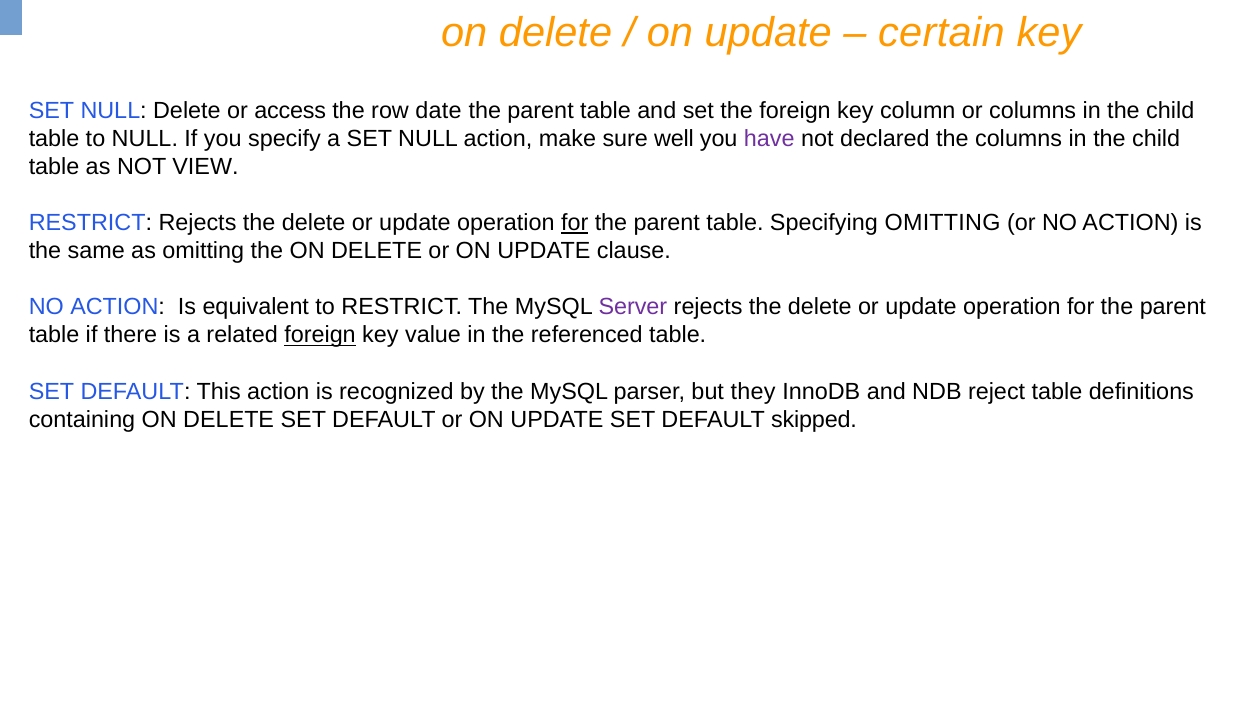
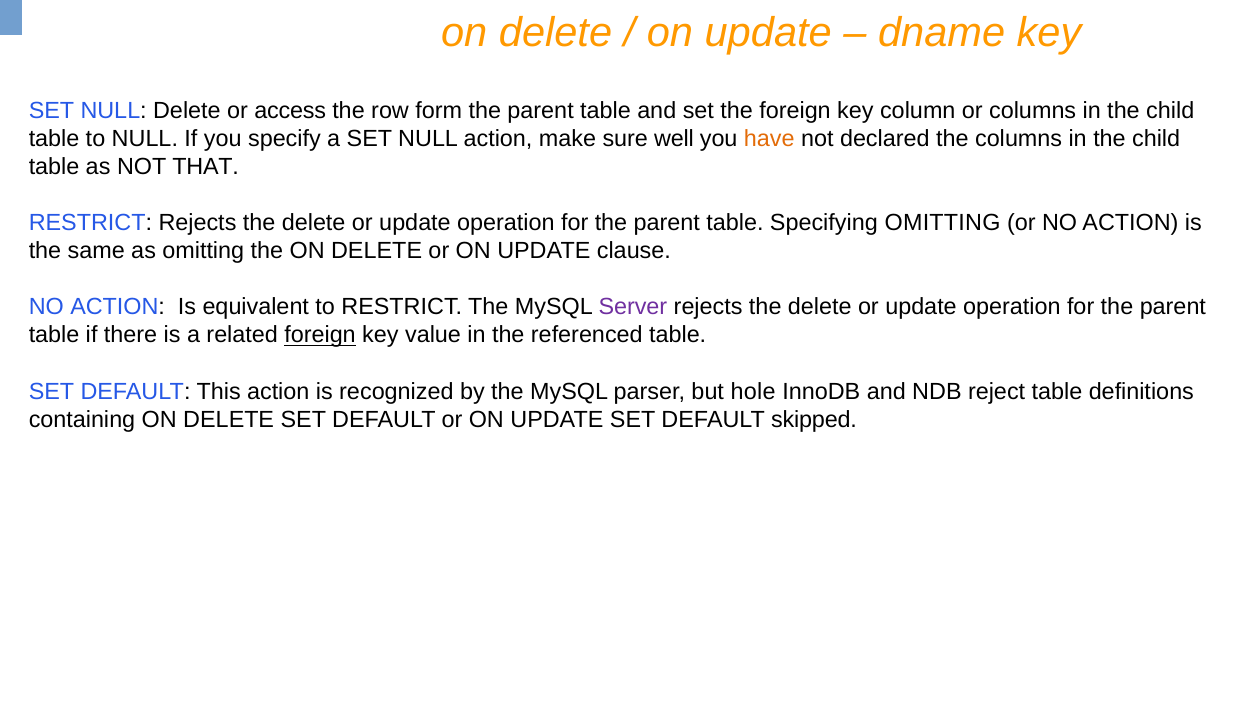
certain: certain -> dname (942, 32)
date: date -> form (439, 111)
have colour: purple -> orange (769, 139)
VIEW: VIEW -> THAT (206, 167)
for underline: present -> none (575, 223)
they: they -> hole (753, 392)
